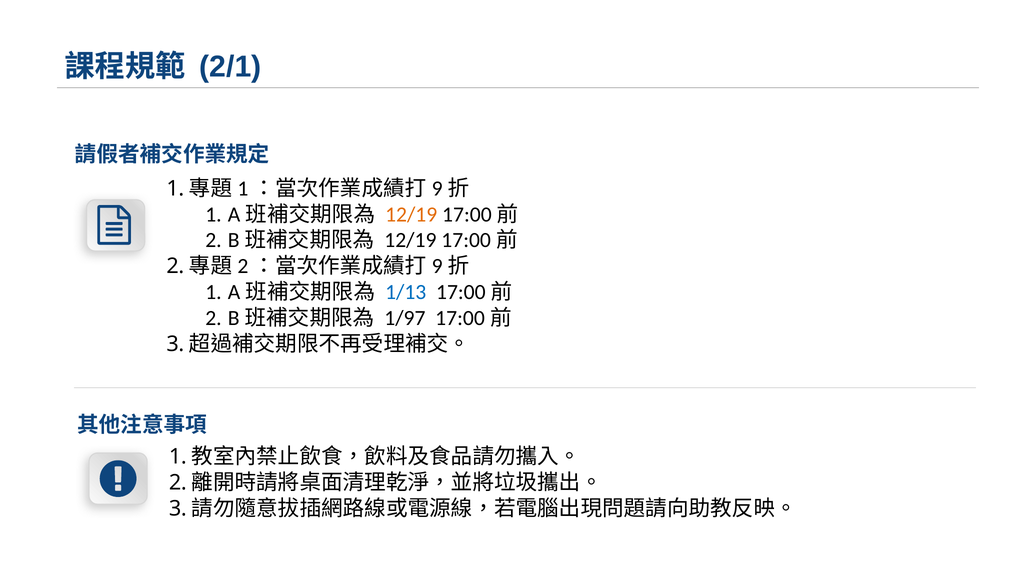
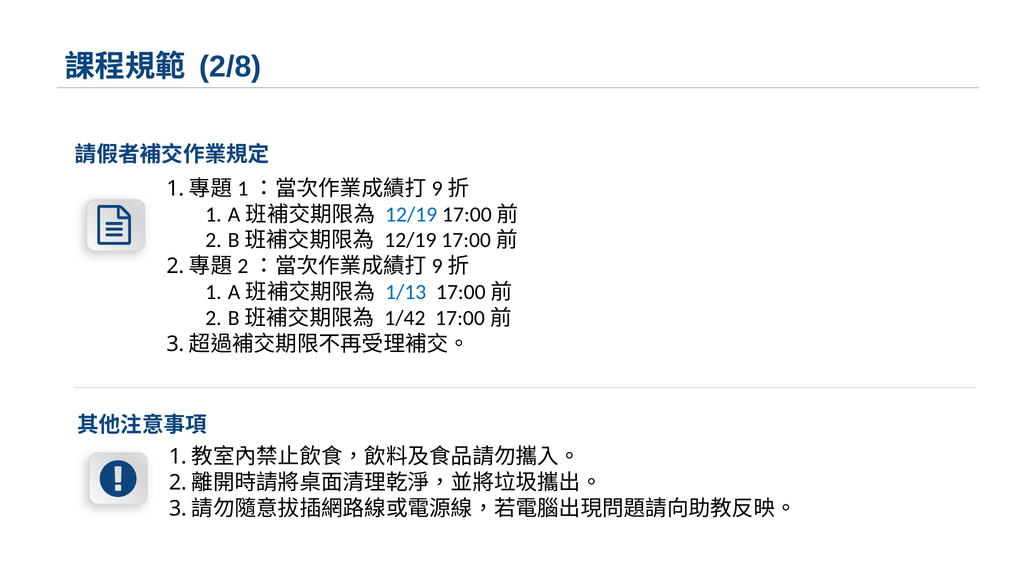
2/1: 2/1 -> 2/8 (230, 67)
12/19 colour: orange -> blue (411, 214)
1/97: 1/97 -> 1/42 (405, 318)
